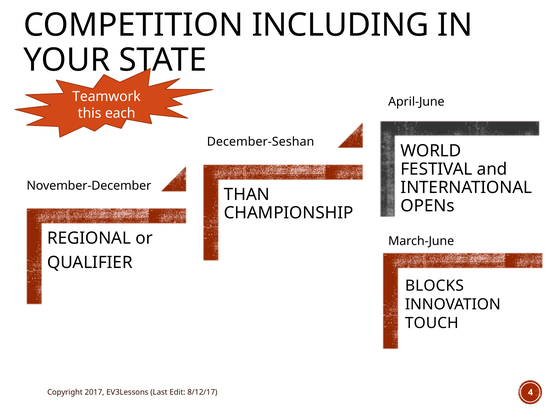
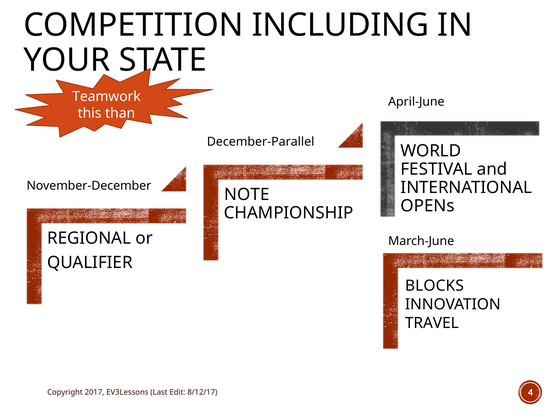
each: each -> than (120, 113)
December-Seshan: December-Seshan -> December-Parallel (261, 142)
THAN: THAN -> NOTE (247, 194)
TOUCH: TOUCH -> TRAVEL (432, 323)
